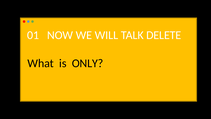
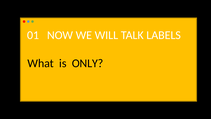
DELETE: DELETE -> LABELS (164, 35)
